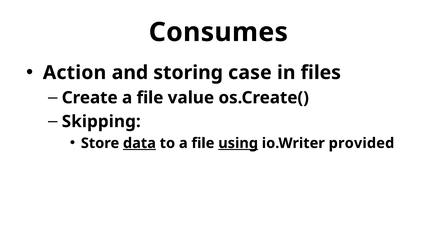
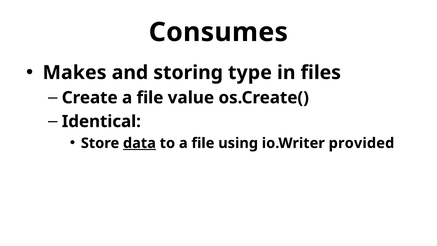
Action: Action -> Makes (75, 73)
case: case -> type (250, 73)
Skipping: Skipping -> Identical (101, 121)
using underline: present -> none (238, 143)
